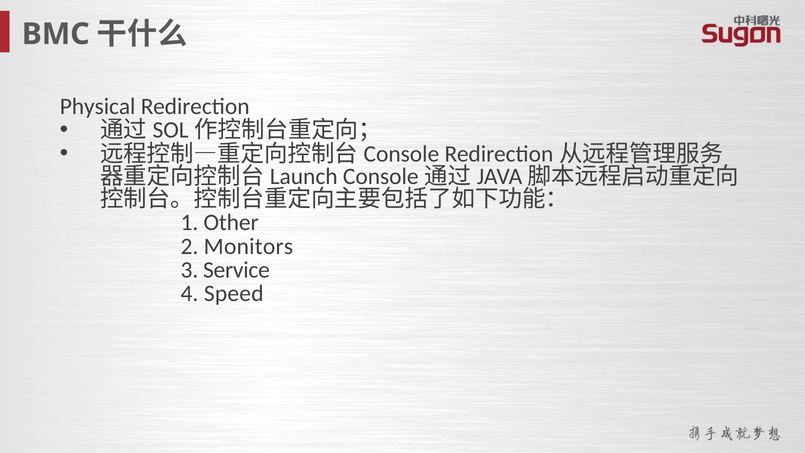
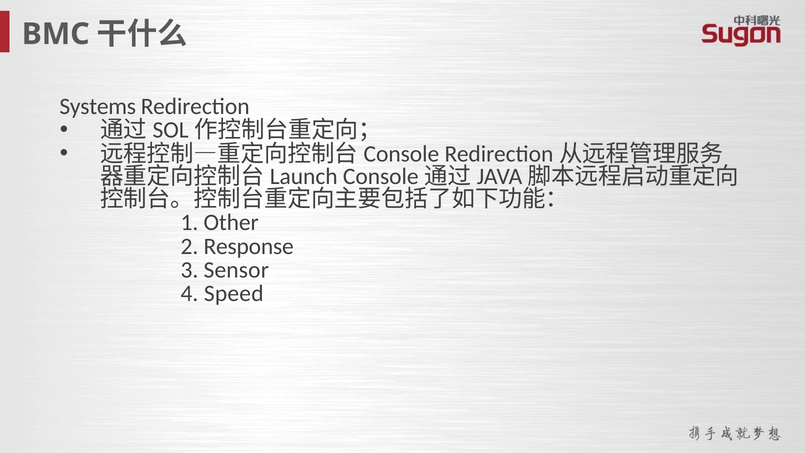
Physical: Physical -> Systems (98, 107)
Monitors: Monitors -> Response (249, 246)
Service: Service -> Sensor (236, 270)
